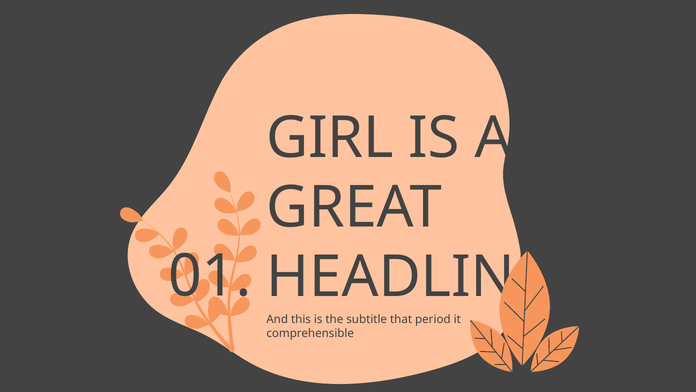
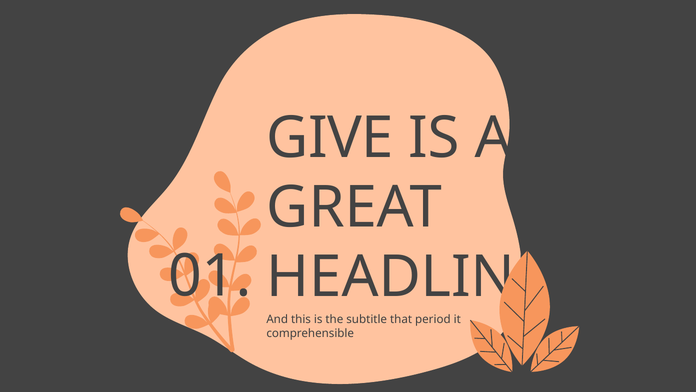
GIRL: GIRL -> GIVE (330, 138)
